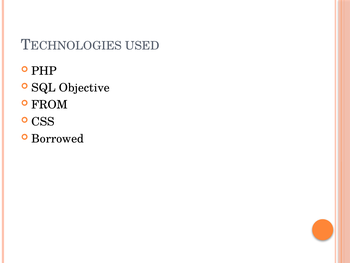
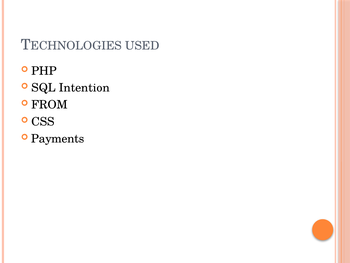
Objective: Objective -> Intention (84, 88)
Borrowed: Borrowed -> Payments (58, 138)
